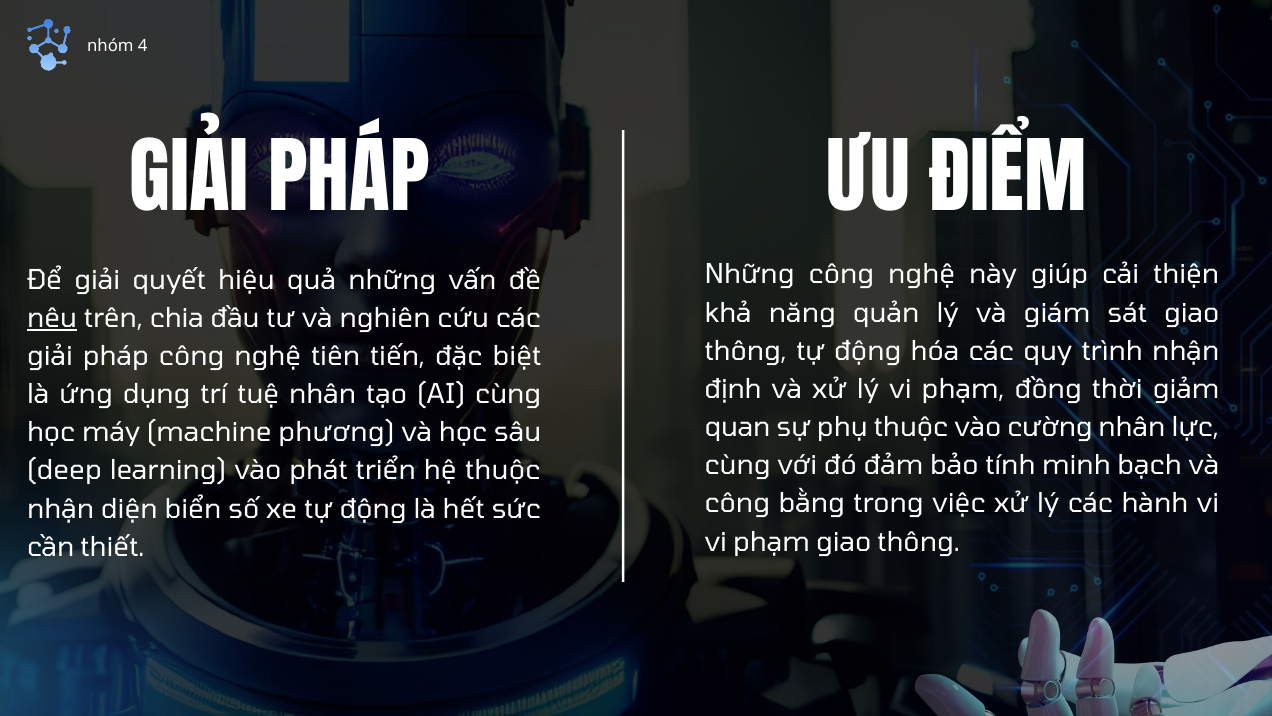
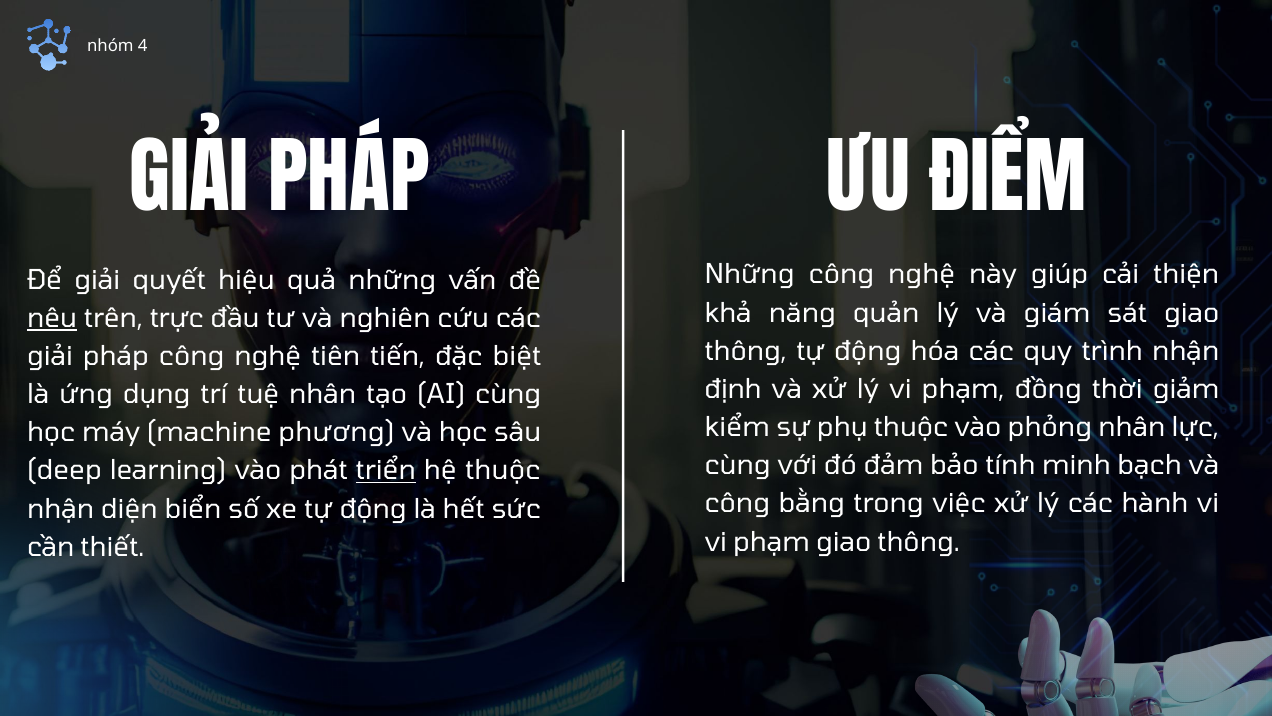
chia: chia -> trực (177, 318)
quan: quan -> kiểm (737, 427)
cường: cường -> phỏng (1050, 427)
triển underline: none -> present (386, 471)
